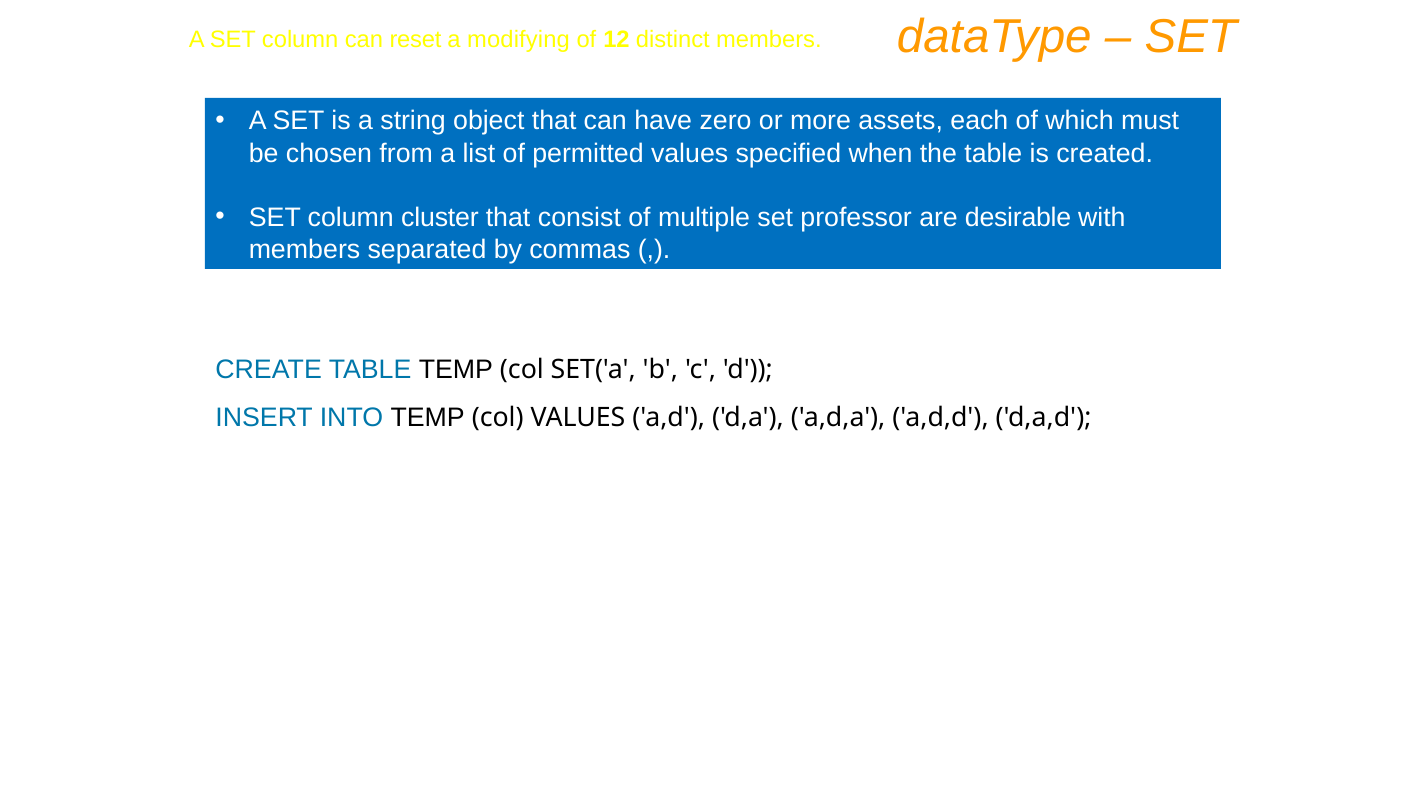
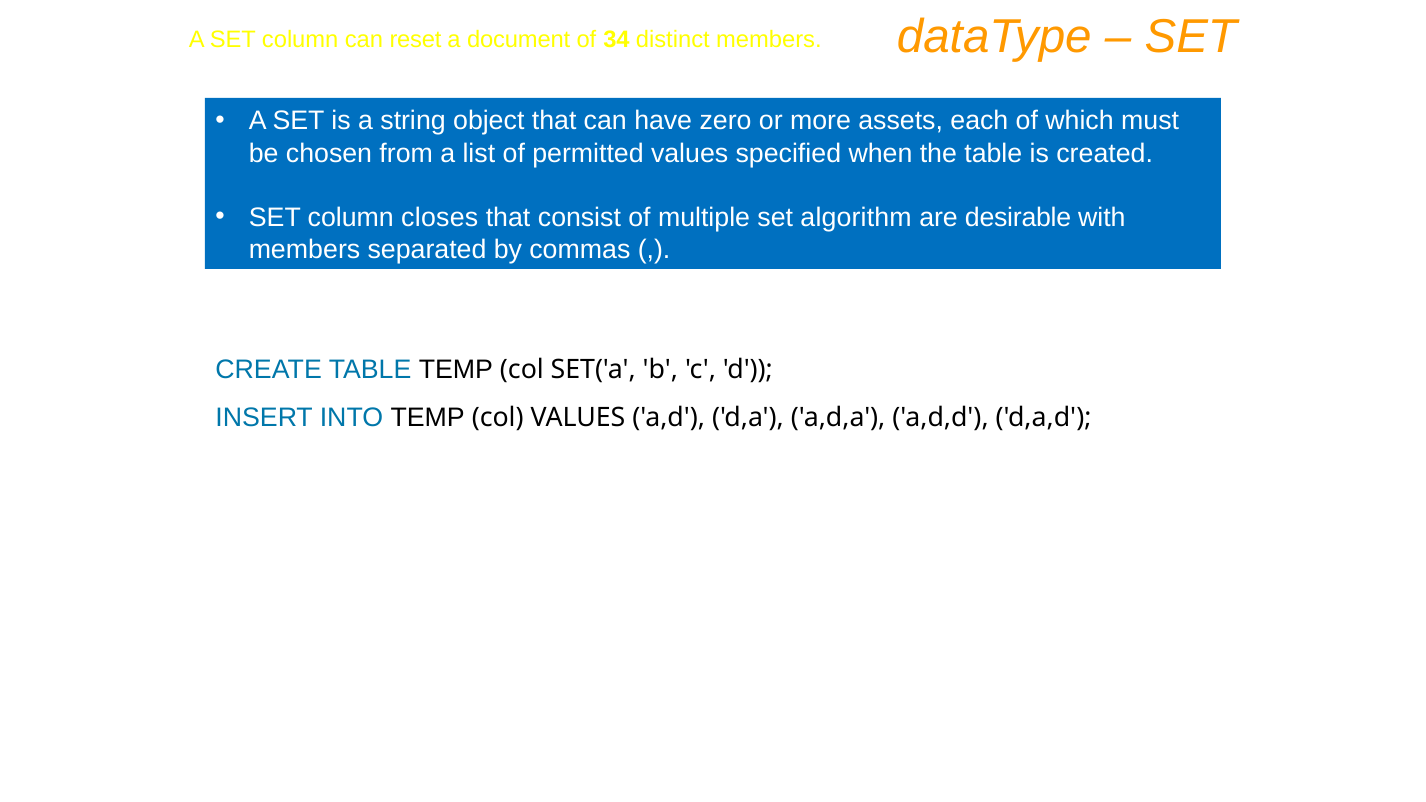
modifying: modifying -> document (519, 40)
12: 12 -> 34 (617, 40)
cluster: cluster -> closes (440, 217)
professor: professor -> algorithm (856, 217)
